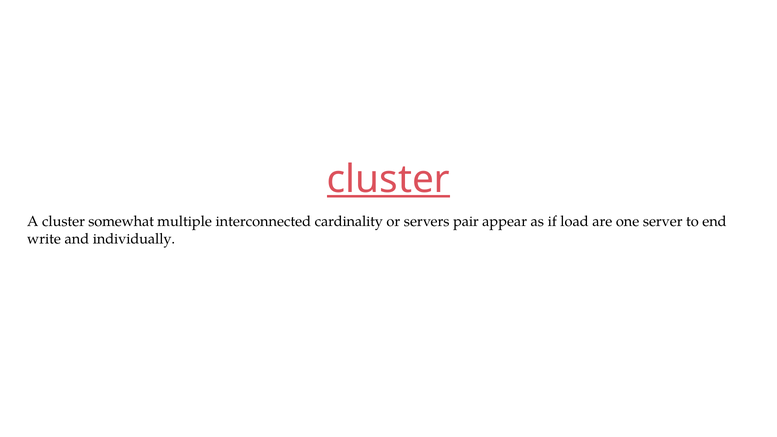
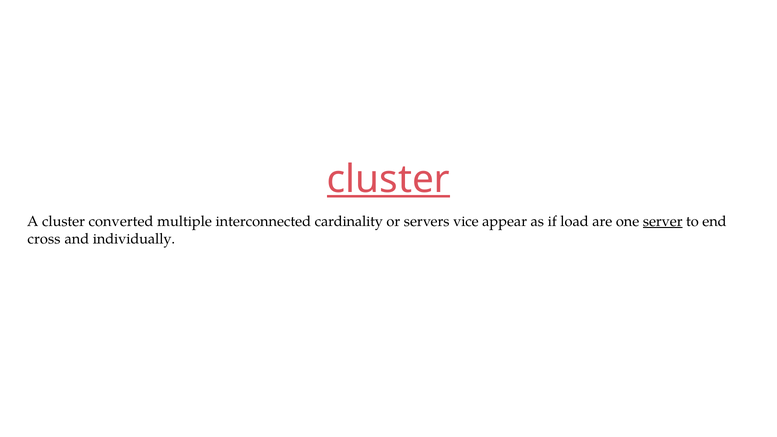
somewhat: somewhat -> converted (121, 221)
pair: pair -> vice (466, 221)
server underline: none -> present (663, 221)
write: write -> cross (44, 239)
